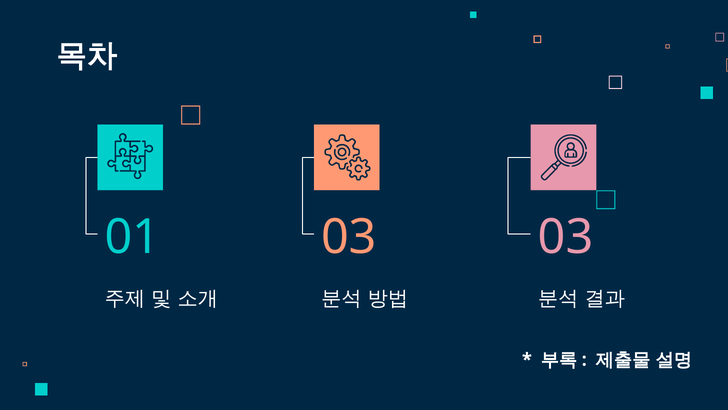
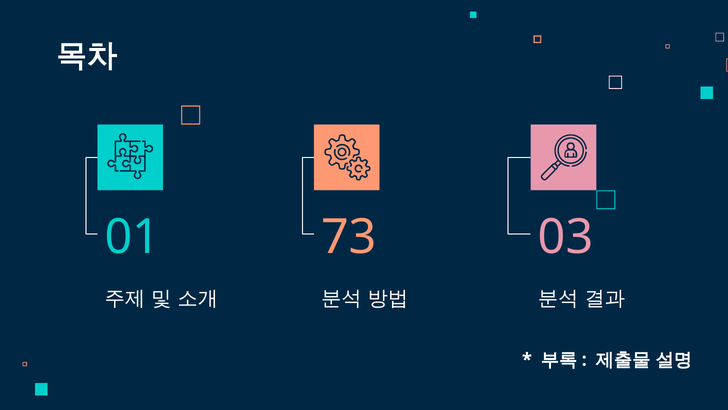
01 03: 03 -> 73 (349, 237)
